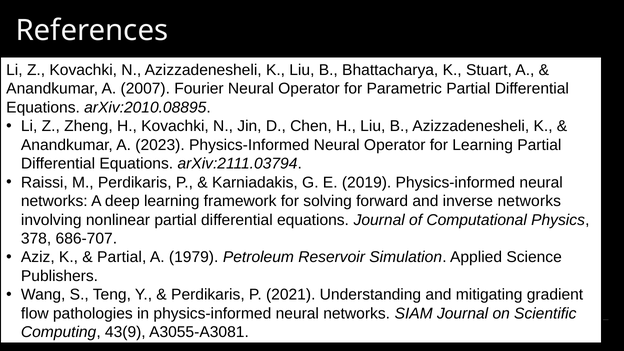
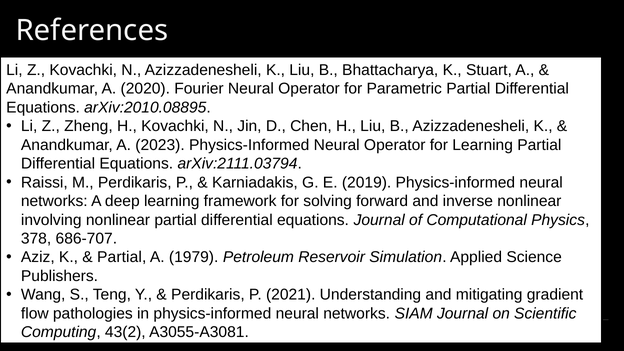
2007: 2007 -> 2020 (145, 89)
inverse networks: networks -> nonlinear (529, 201)
43(9: 43(9 -> 43(2 (125, 332)
